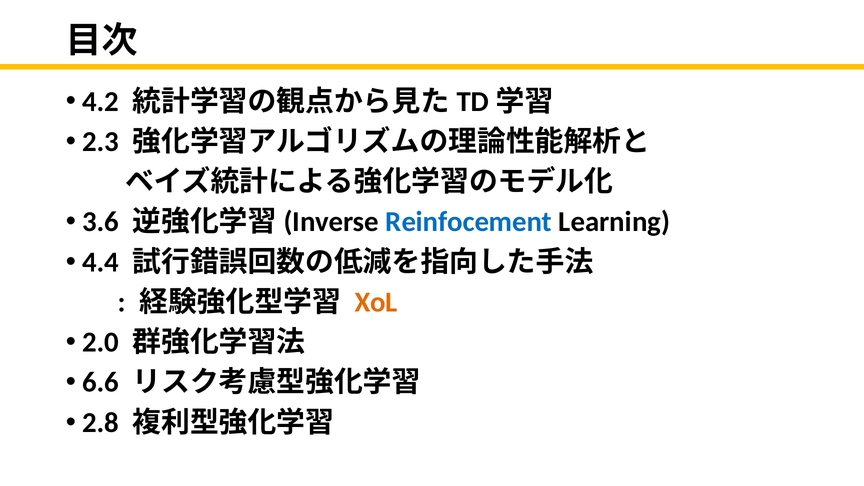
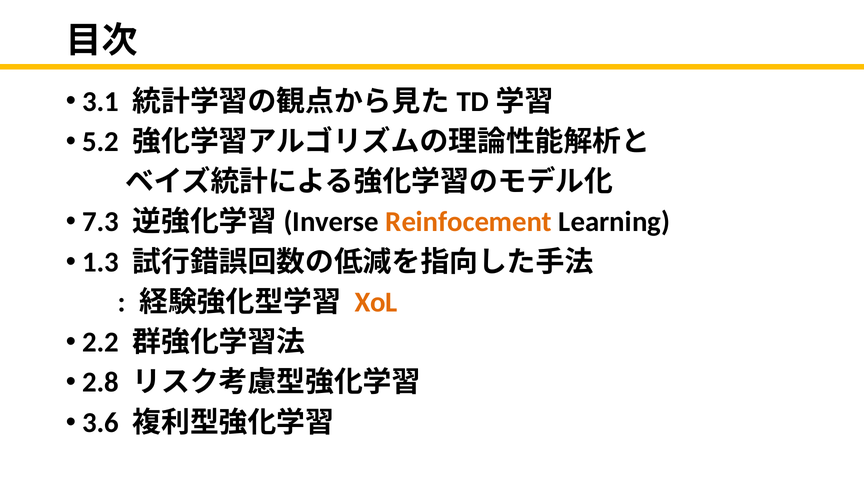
4.2: 4.2 -> 3.1 (100, 102)
2.3: 2.3 -> 5.2 (100, 142)
3.6: 3.6 -> 7.3 (100, 222)
Reinfocement colour: blue -> orange (469, 222)
4.4: 4.4 -> 1.3 (100, 262)
2.0: 2.0 -> 2.2 (100, 342)
6.6: 6.6 -> 2.8 (100, 382)
2.8: 2.8 -> 3.6 (100, 423)
